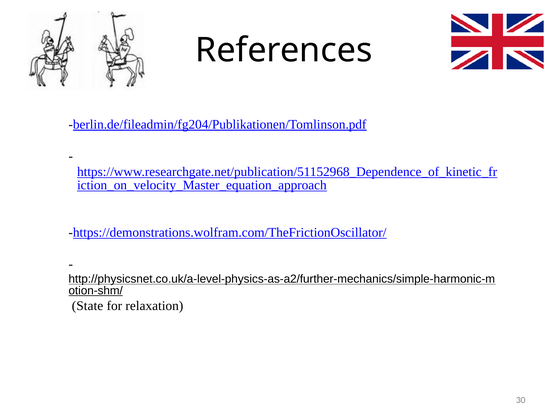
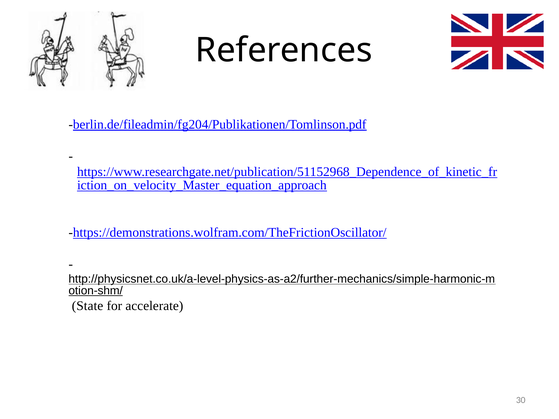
relaxation: relaxation -> accelerate (154, 306)
